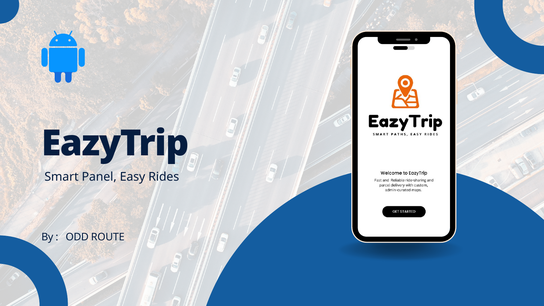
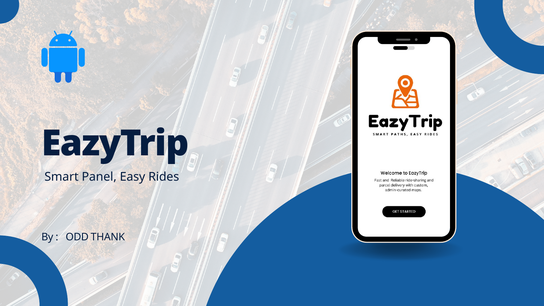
ROUTE: ROUTE -> THANK (108, 237)
